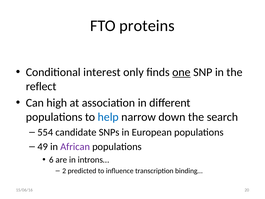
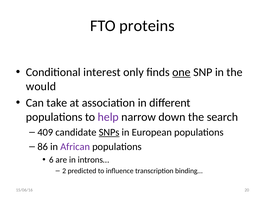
reflect: reflect -> would (41, 86)
high: high -> take (57, 103)
help colour: blue -> purple (108, 117)
554: 554 -> 409 (45, 132)
SNPs underline: none -> present (109, 132)
49: 49 -> 86 (43, 147)
